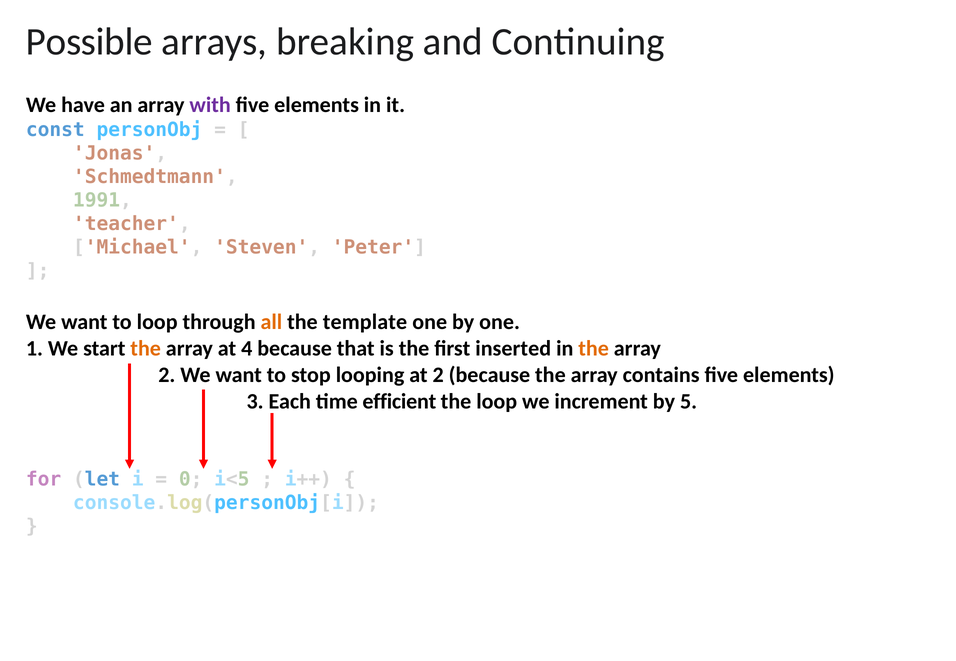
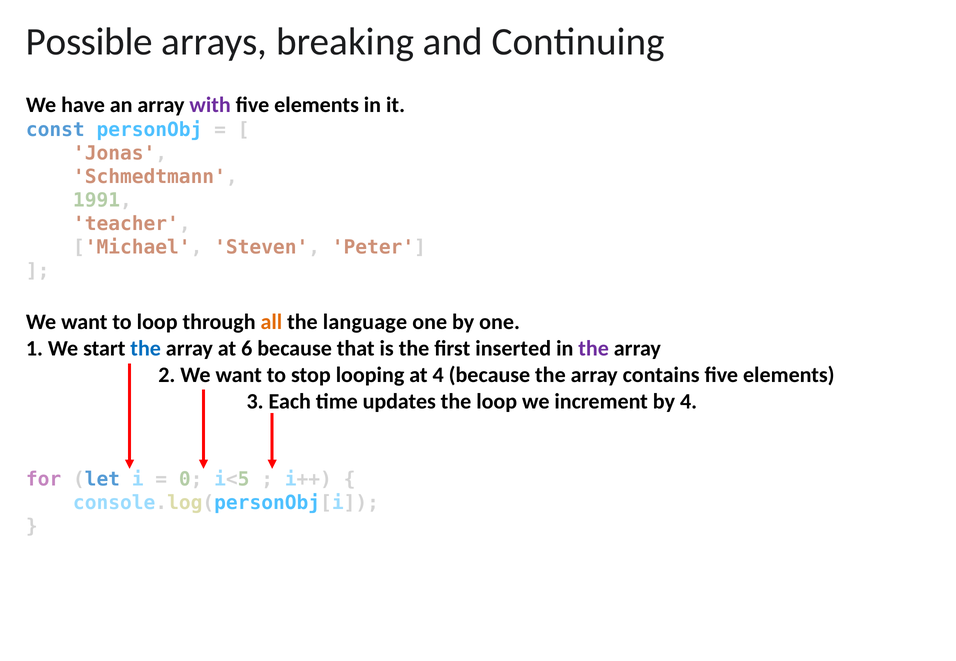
template: template -> language (365, 323)
the colour: orange -> blue (146, 349)
4: 4 -> 6 (247, 349)
the colour: orange -> purple (594, 349)
at 2: 2 -> 4 (438, 376)
efficient: efficient -> updates (399, 402)
by 5: 5 -> 4 (689, 402)
